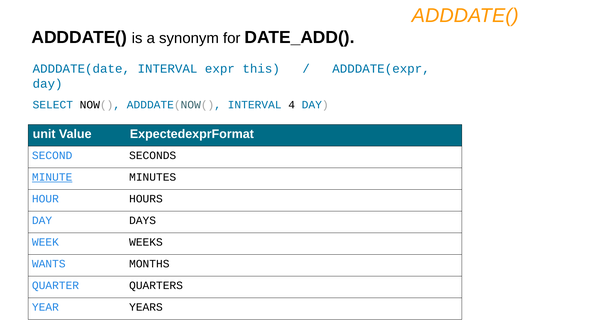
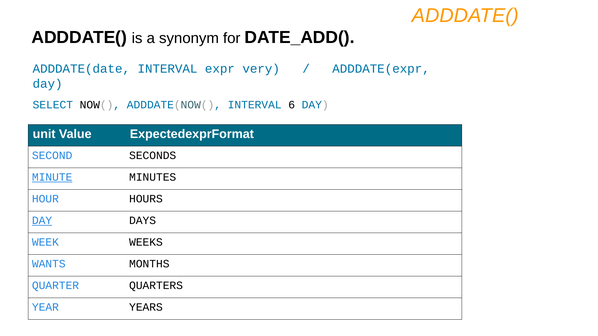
this: this -> very (261, 69)
4: 4 -> 6 (292, 105)
DAY underline: none -> present (42, 221)
